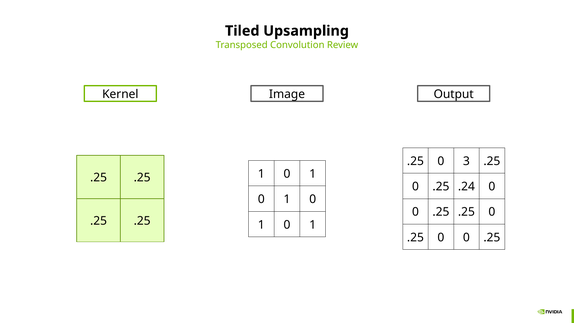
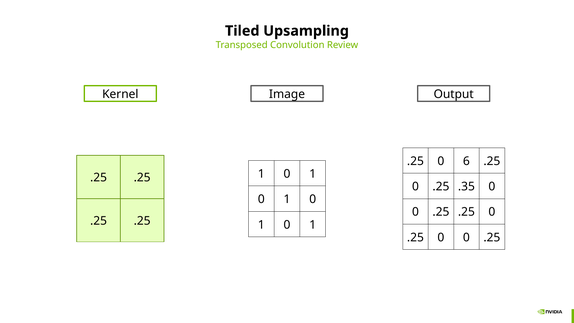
3: 3 -> 6 (466, 161)
.24: .24 -> .35 (466, 186)
